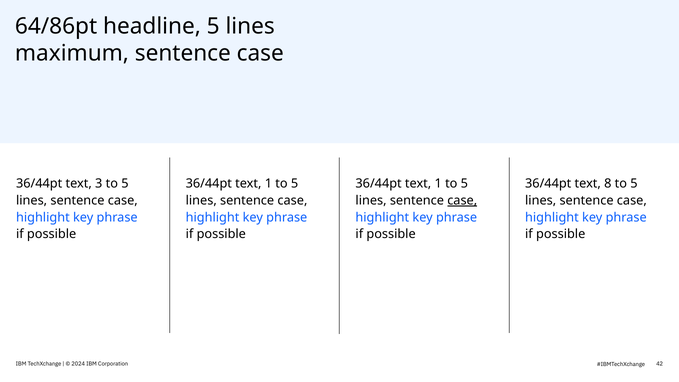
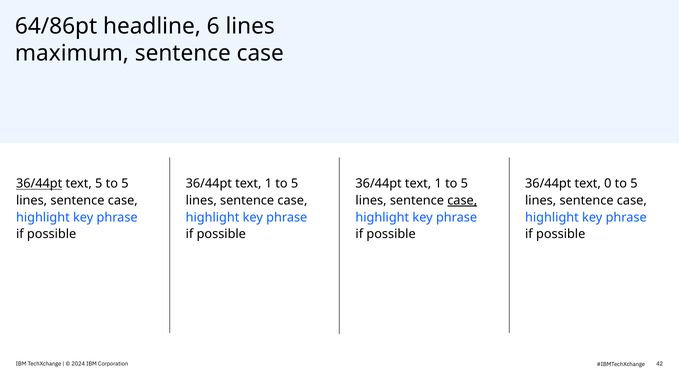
headline 5: 5 -> 6 (213, 26)
36/44pt underline: none -> present (39, 184)
text 3: 3 -> 5 (99, 184)
8: 8 -> 0 (608, 184)
